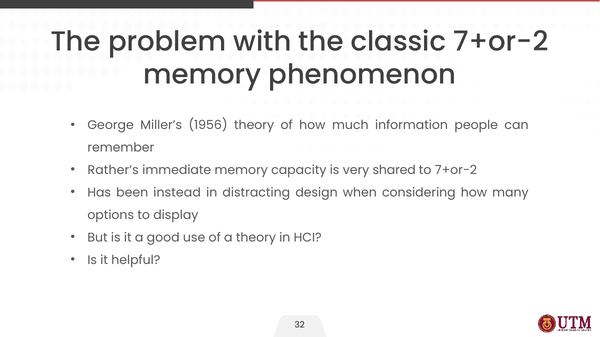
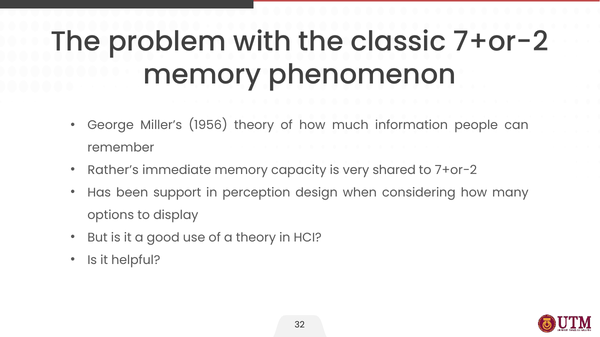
instead: instead -> support (177, 193)
distracting: distracting -> perception (256, 193)
